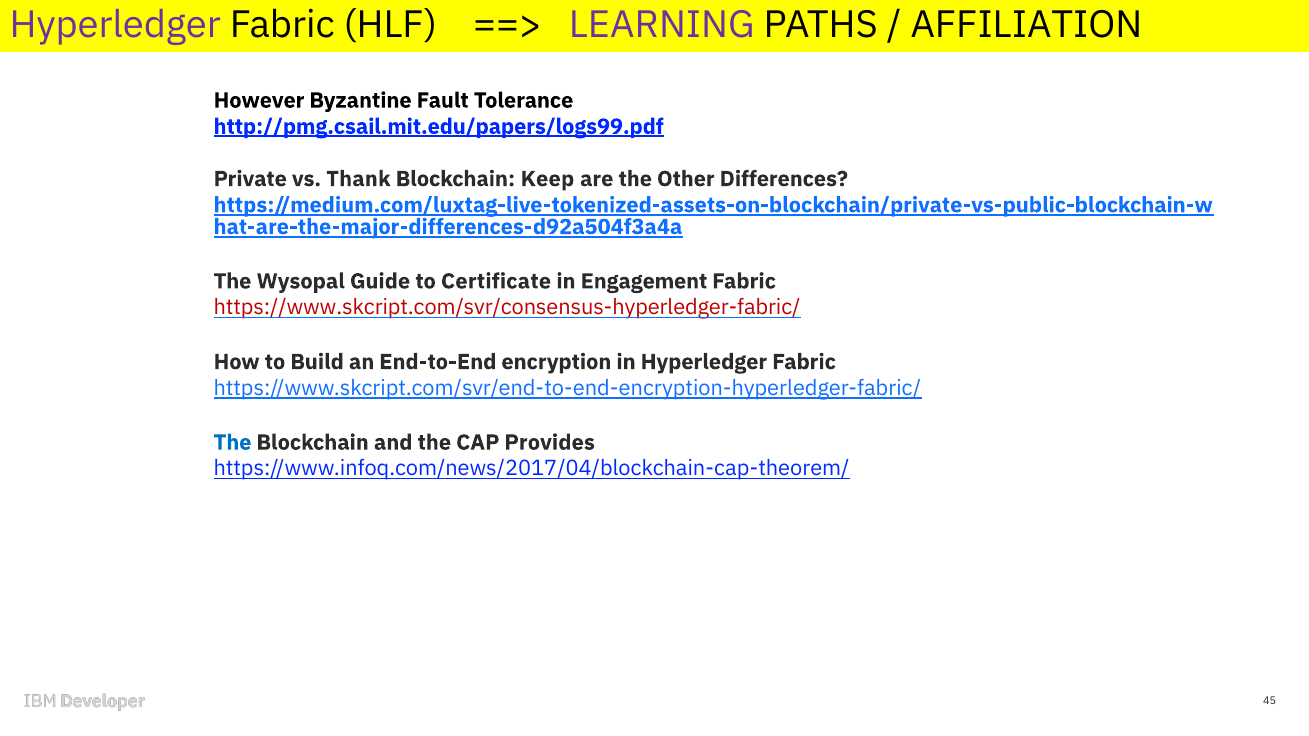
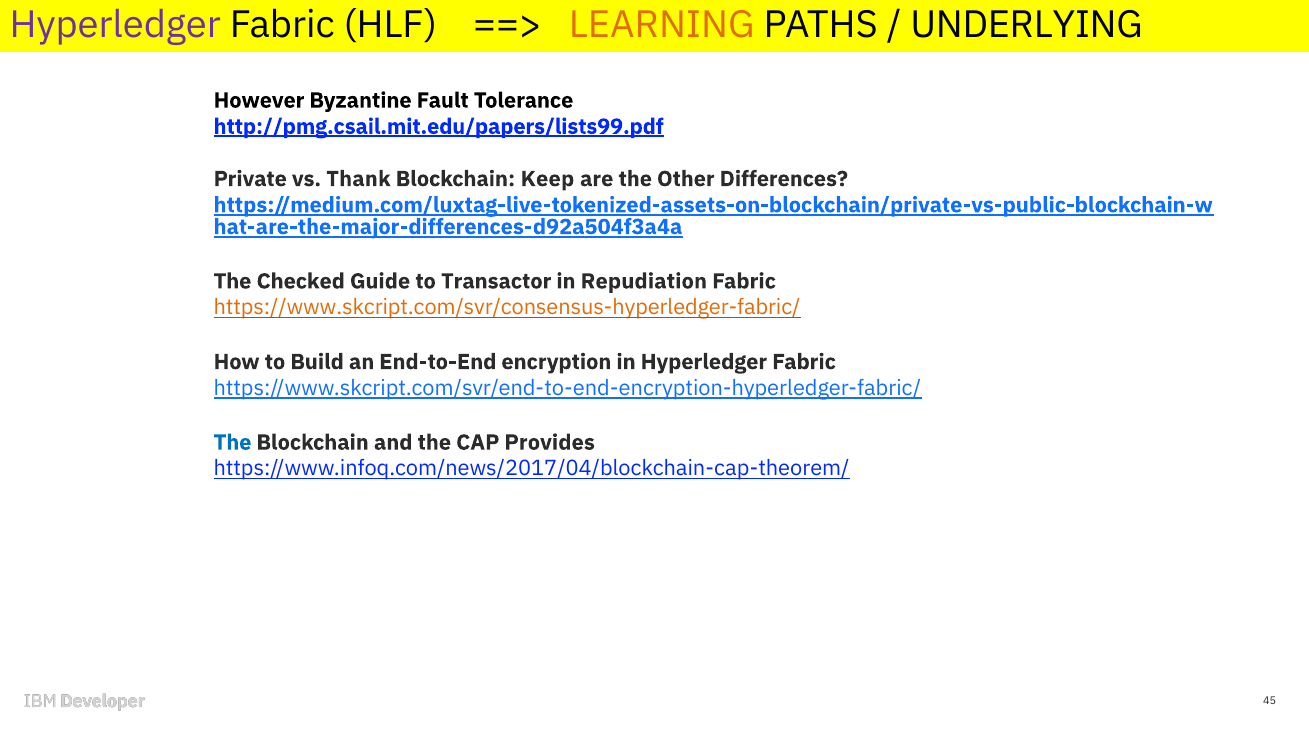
LEARNING colour: purple -> orange (662, 25)
AFFILIATION: AFFILIATION -> UNDERLYING (1027, 25)
http://pmg.csail.mit.edu/papers/logs99.pdf: http://pmg.csail.mit.edu/papers/logs99.pdf -> http://pmg.csail.mit.edu/papers/lists99.pdf (439, 127)
Wysopal: Wysopal -> Checked (301, 281)
Certificate: Certificate -> Transactor (496, 281)
Engagement: Engagement -> Repudiation (644, 281)
https://www.skcript.com/svr/consensus-hyperledger-fabric/ colour: red -> orange (507, 308)
